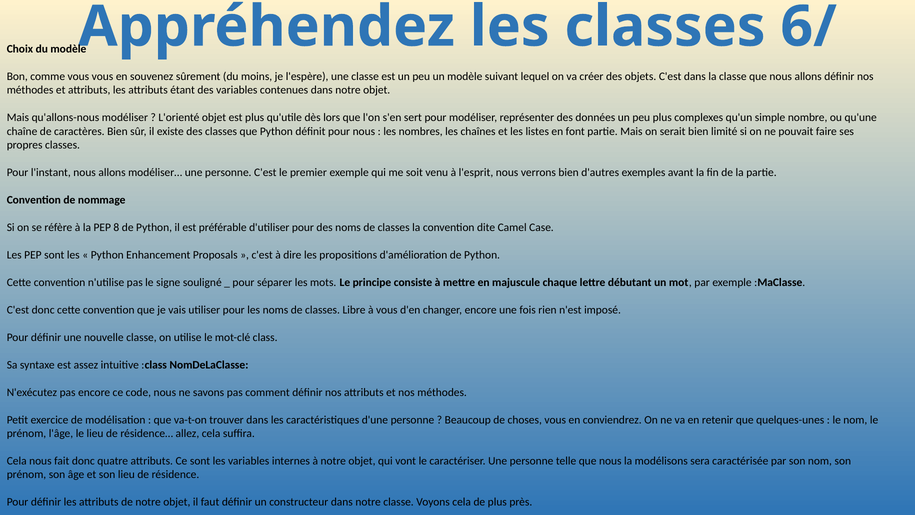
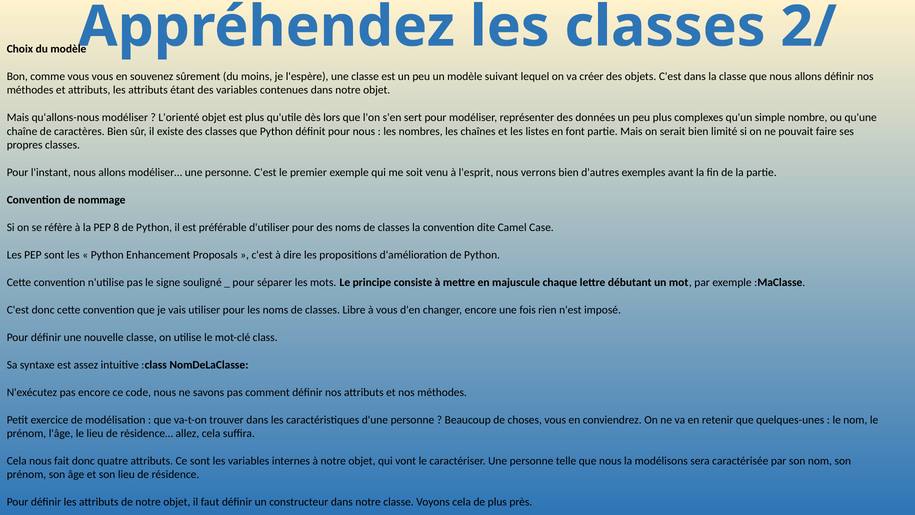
6/: 6/ -> 2/ (809, 27)
